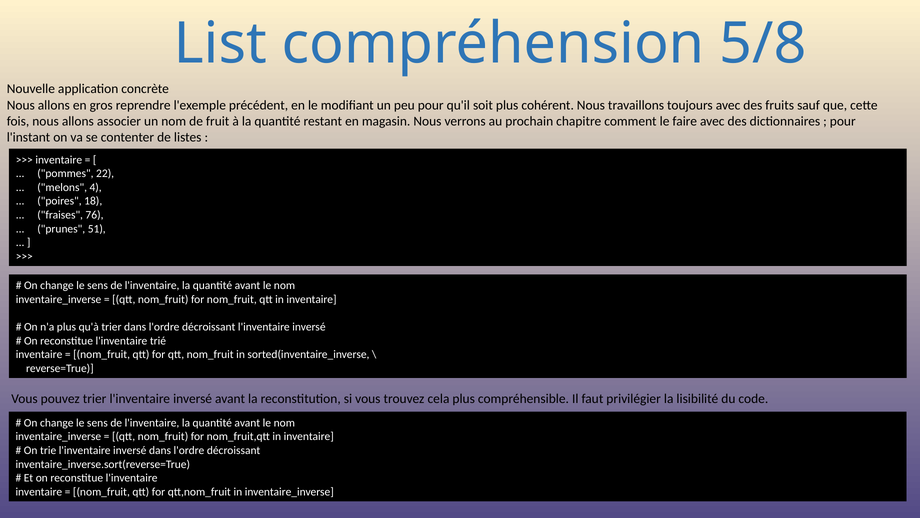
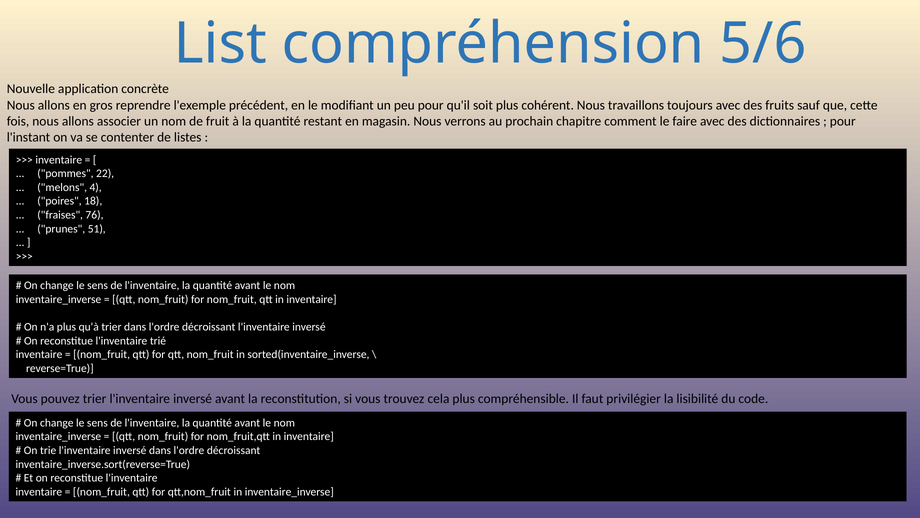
5/8: 5/8 -> 5/6 (763, 44)
